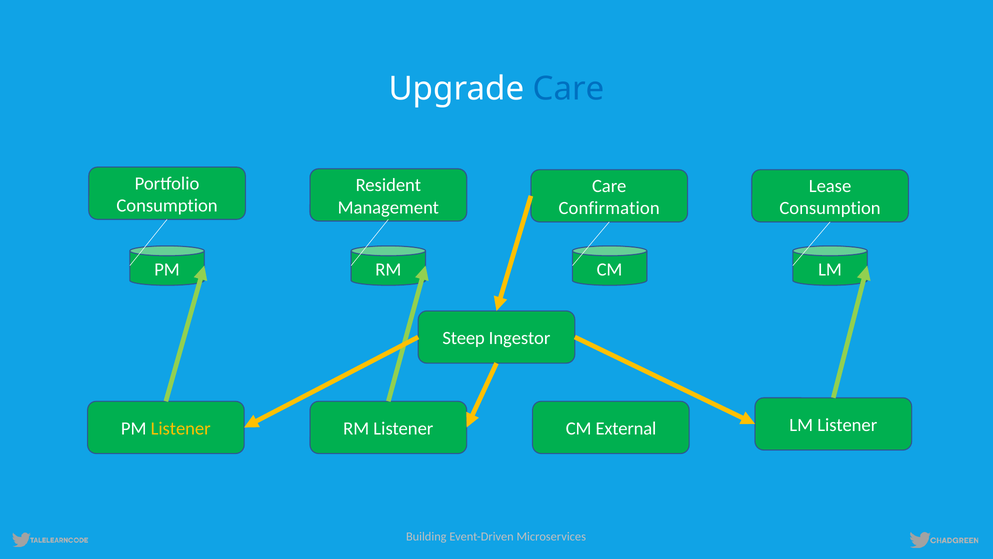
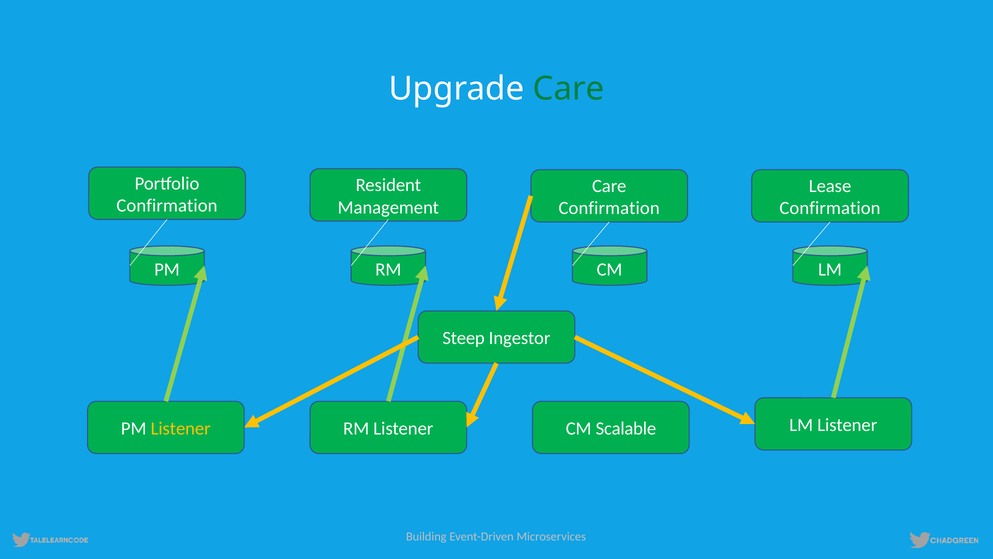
Care colour: blue -> green (569, 89)
Consumption: Consumption -> Confirmation (167, 206)
Consumption: Consumption -> Confirmation (830, 208)
External: External -> Scalable (626, 428)
